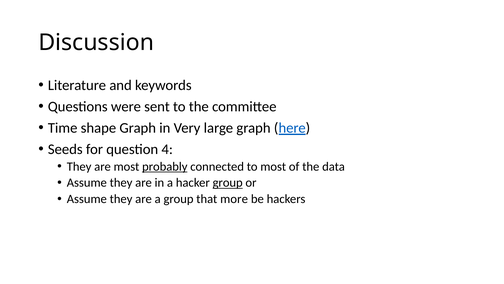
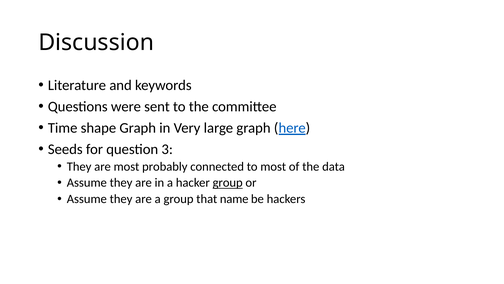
4: 4 -> 3 (167, 149)
probably underline: present -> none (165, 166)
more: more -> name (234, 199)
